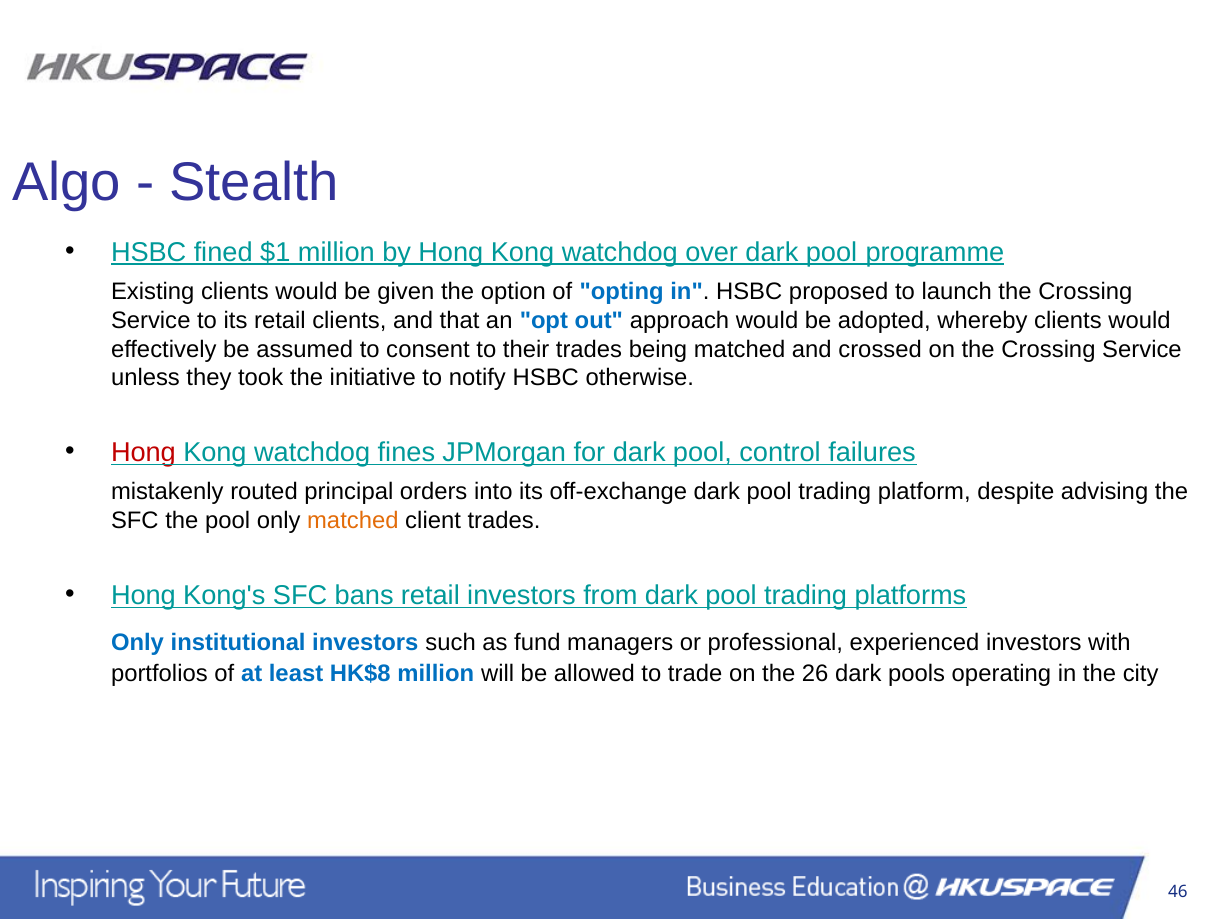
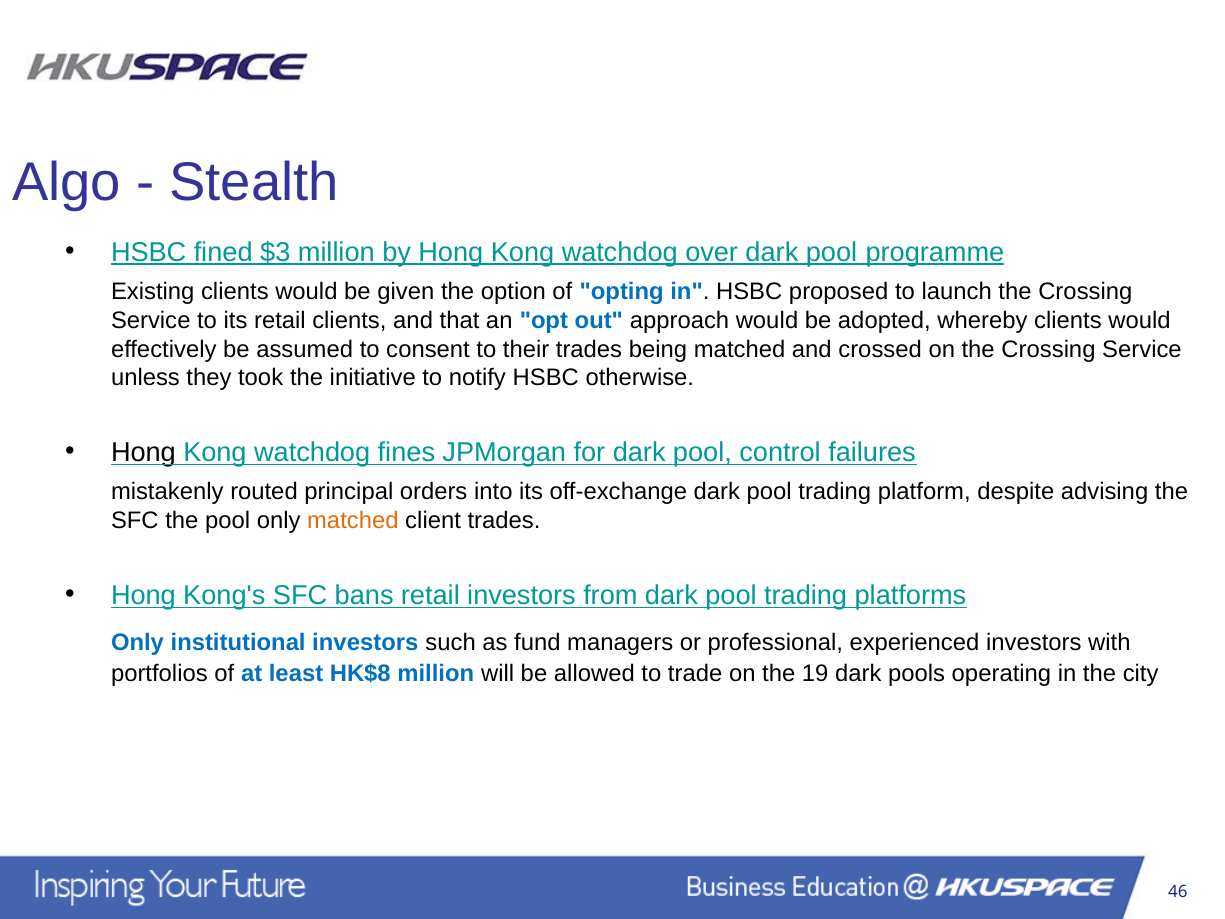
$1: $1 -> $3 (275, 252)
Hong colour: red -> black (143, 452)
26: 26 -> 19 (815, 673)
